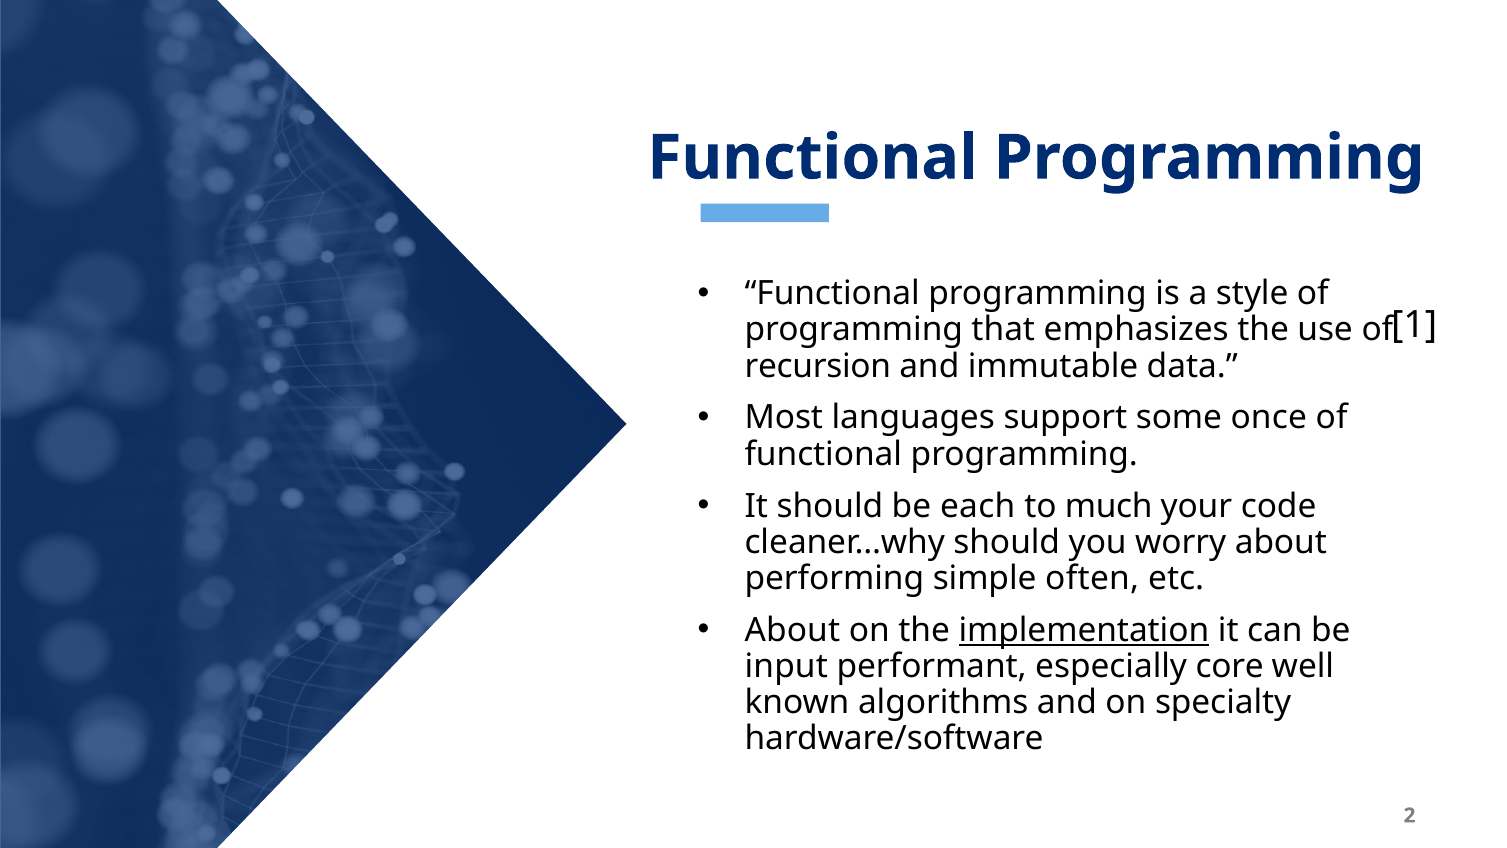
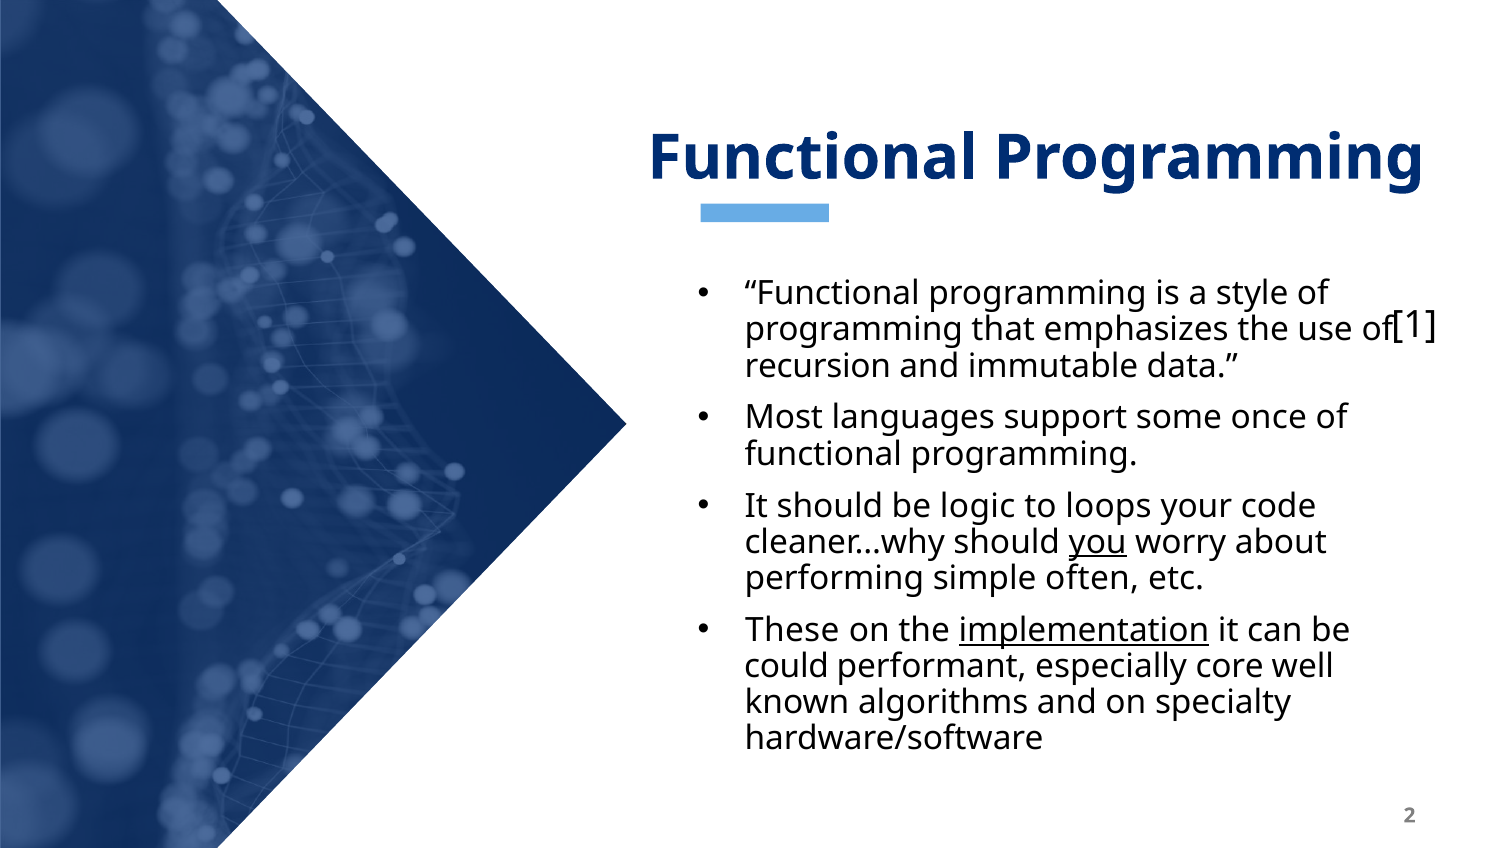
each: each -> logic (978, 506)
much: much -> loops (1108, 506)
you underline: none -> present (1098, 542)
About: About -> These (792, 630)
input: input -> could (787, 666)
